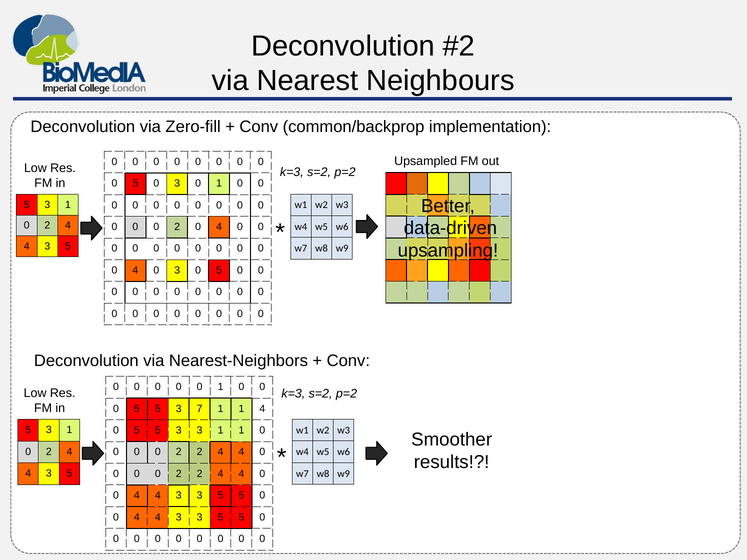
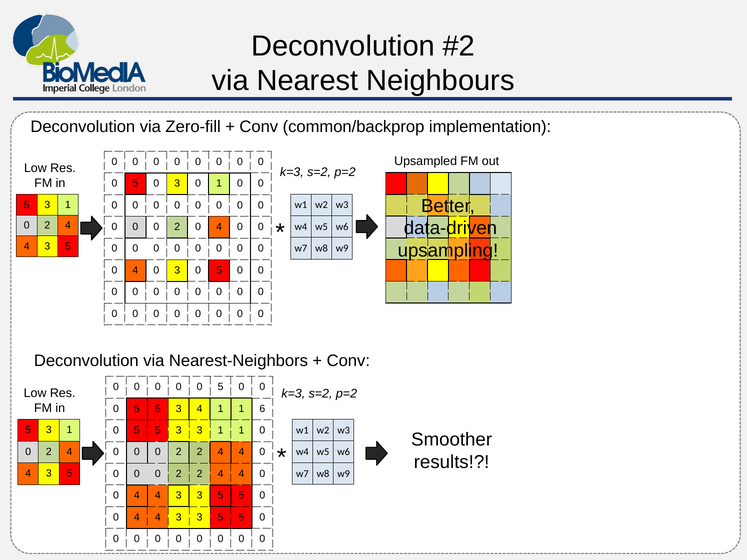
1: 1 -> 5 (221, 387)
3 7: 7 -> 4 (200, 409)
1 4: 4 -> 6 (262, 409)
